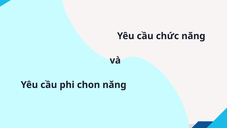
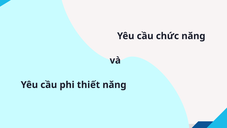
chọn: chọn -> thiết (88, 85)
